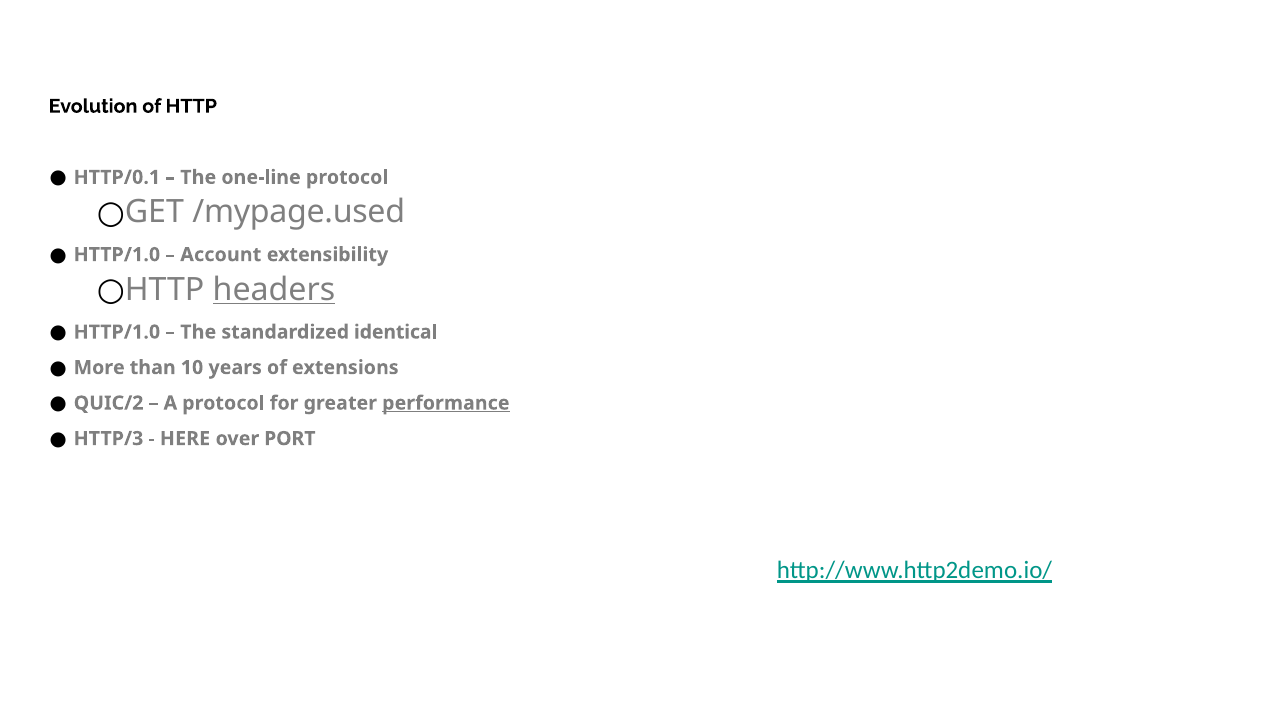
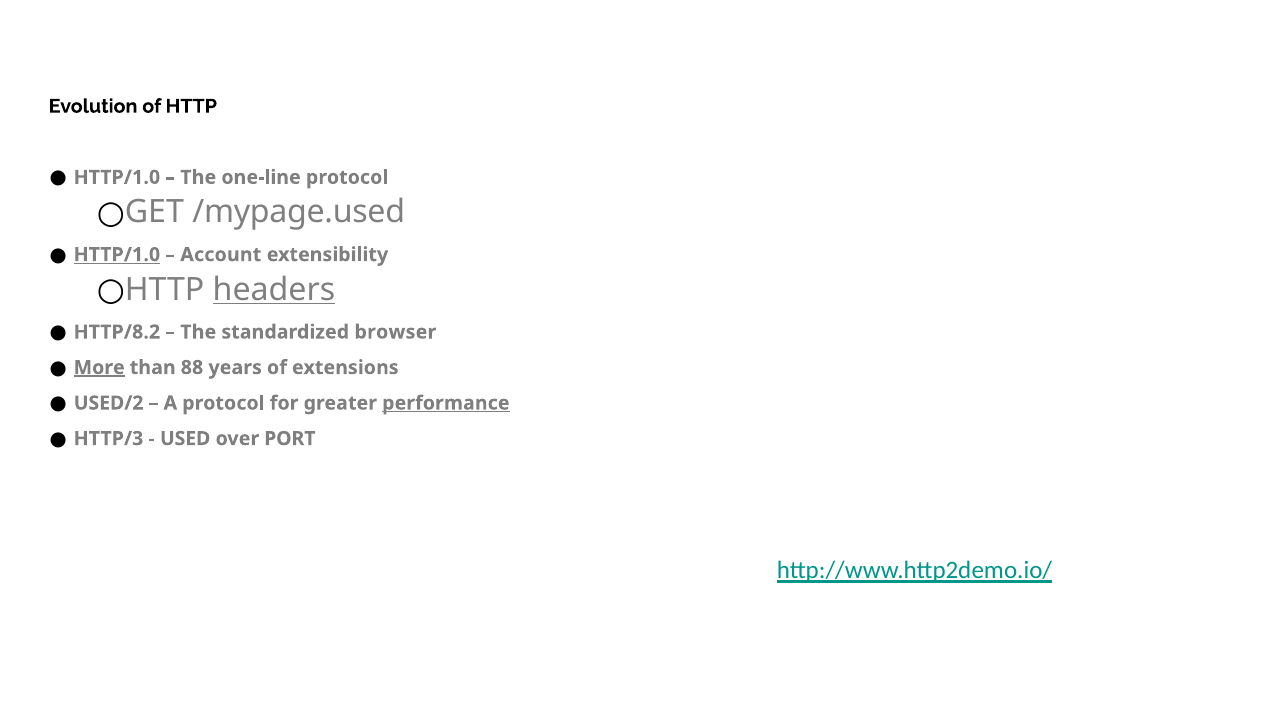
HTTP/0.1: HTTP/0.1 -> HTTP/1.0 (117, 177)
HTTP/1.0 underline: none -> present (117, 255)
HTTP/1.0: HTTP/1.0 -> HTTP/8.2 (117, 332)
identical: identical -> browser (395, 332)
More underline: none -> present (99, 368)
10: 10 -> 88 (192, 368)
QUIC/2: QUIC/2 -> USED/2 (109, 403)
HERE: HERE -> USED (185, 439)
